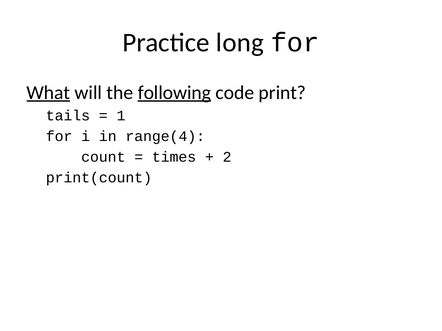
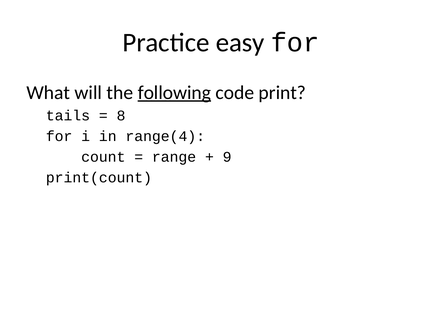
long: long -> easy (240, 43)
What underline: present -> none (48, 93)
1: 1 -> 8 (121, 116)
times: times -> range (174, 157)
2: 2 -> 9 (227, 157)
